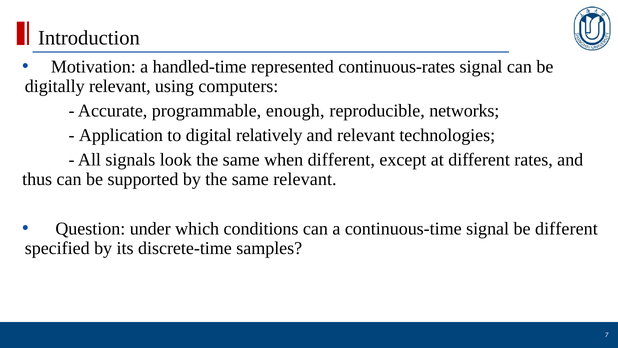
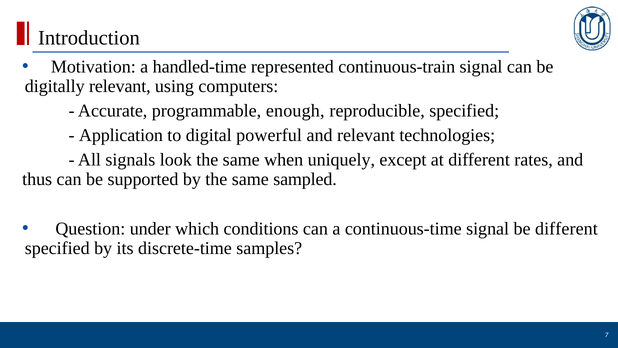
continuous-rates: continuous-rates -> continuous-train (397, 67)
reproducible networks: networks -> specified (464, 111)
relatively: relatively -> powerful (269, 135)
when different: different -> uniquely (341, 160)
same relevant: relevant -> sampled (305, 179)
